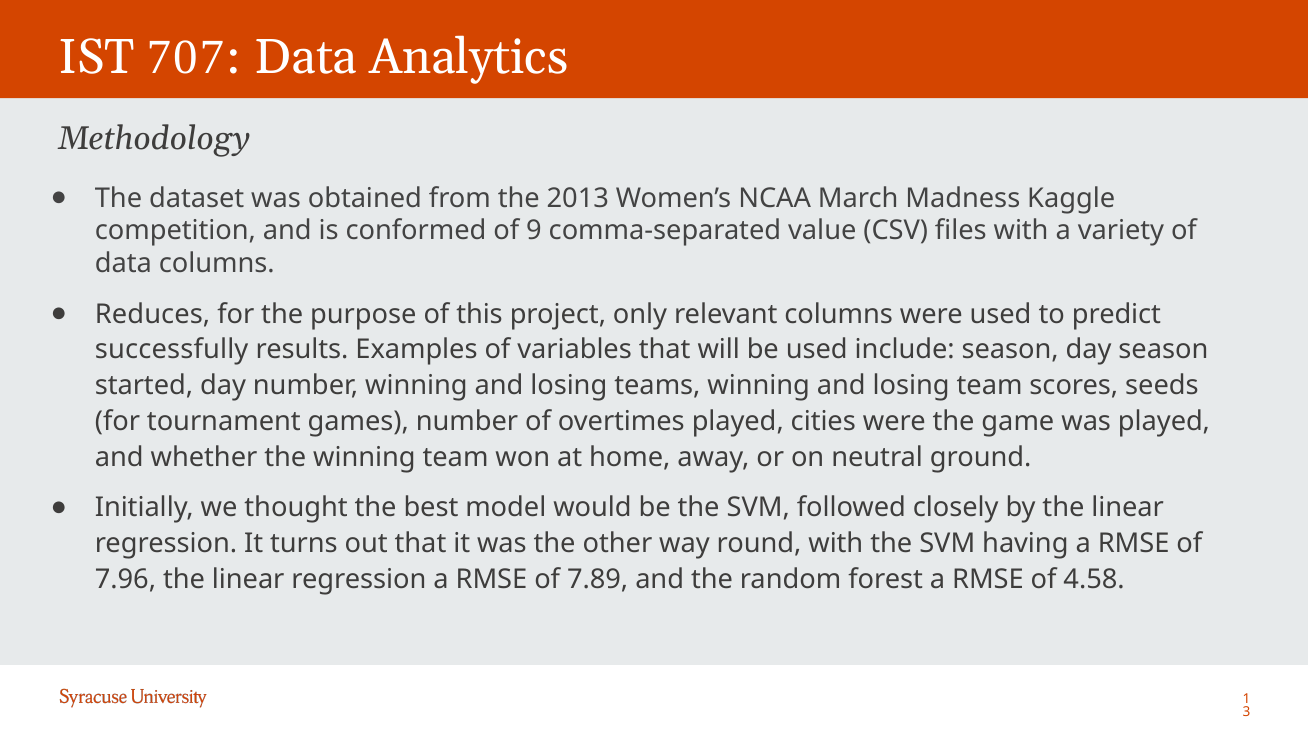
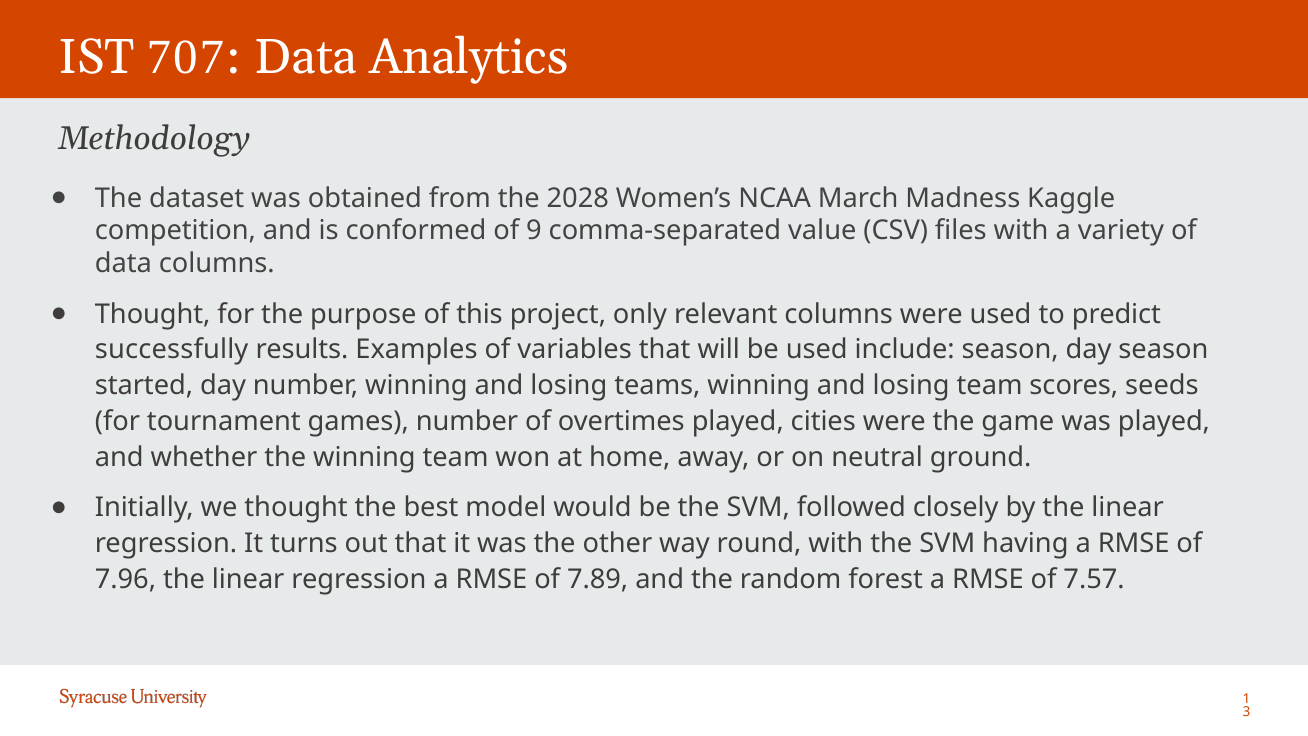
2013: 2013 -> 2028 (578, 198)
Reduces: Reduces -> Thought (153, 314)
4.58: 4.58 -> 7.57 (1094, 579)
